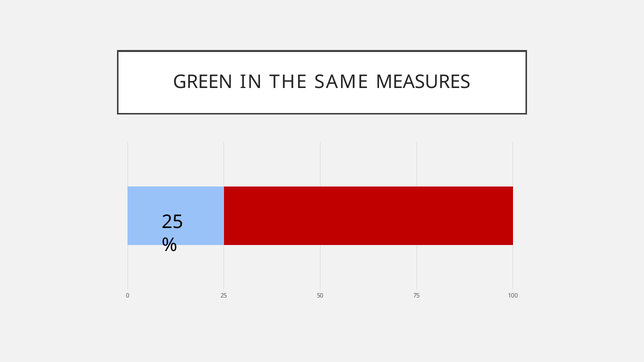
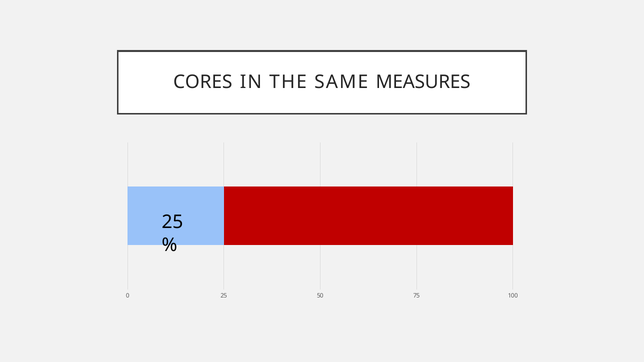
GREEN: GREEN -> CORES (203, 82)
